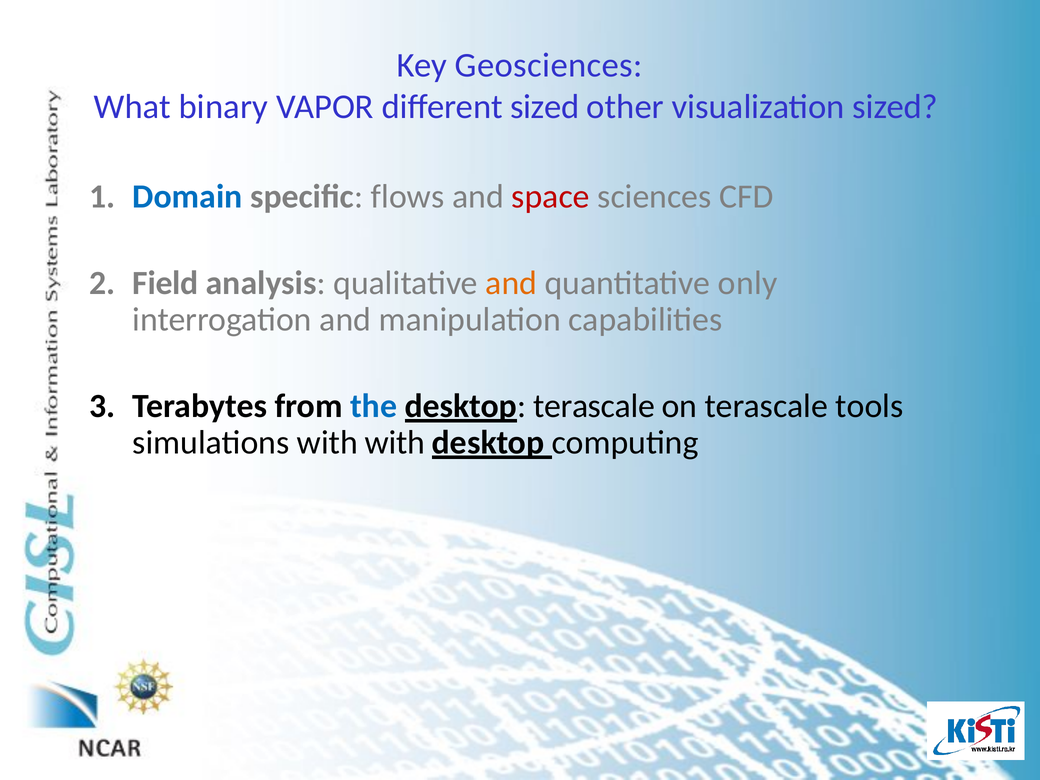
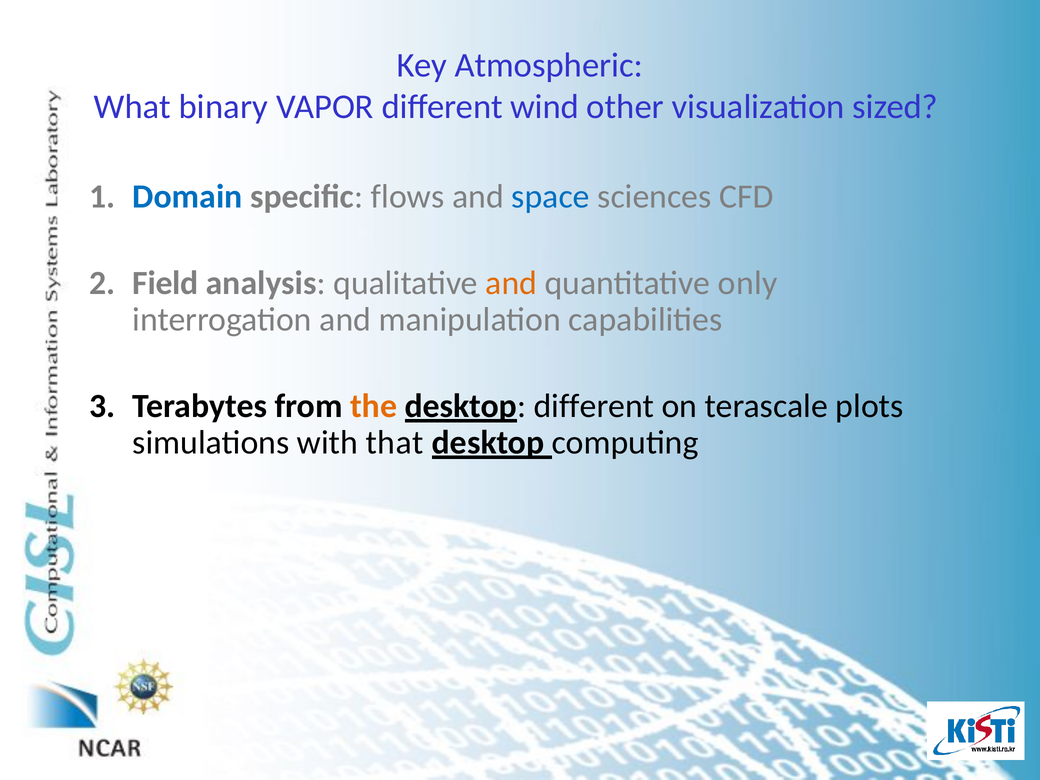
Geosciences: Geosciences -> Atmospheric (549, 65)
different sized: sized -> wind (545, 107)
space colour: red -> blue (551, 197)
the colour: blue -> orange (374, 406)
desktop terascale: terascale -> different (594, 406)
tools: tools -> plots (869, 406)
with with: with -> that (395, 443)
